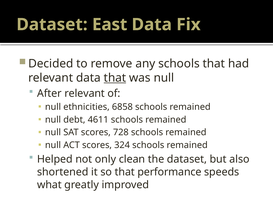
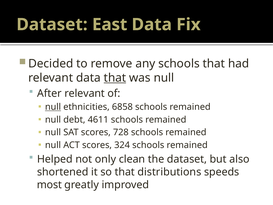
null underline: none -> present (53, 107)
performance: performance -> distributions (169, 172)
what: what -> most (49, 185)
